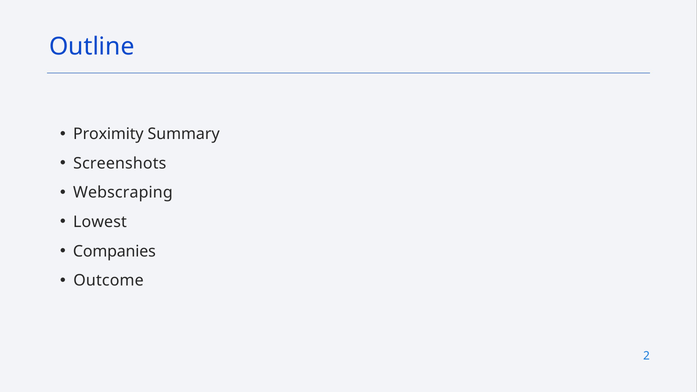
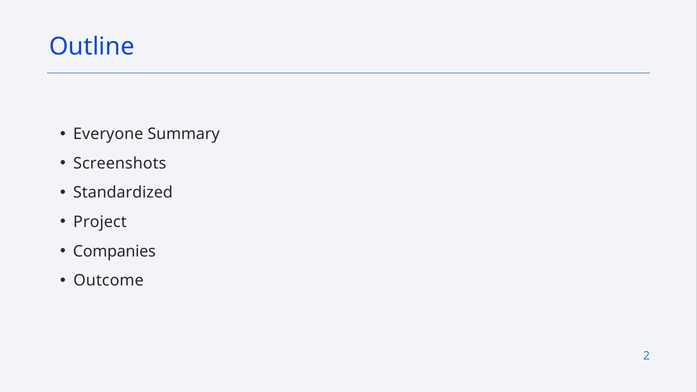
Proximity: Proximity -> Everyone (108, 134)
Webscraping: Webscraping -> Standardized (123, 193)
Lowest: Lowest -> Project (100, 222)
